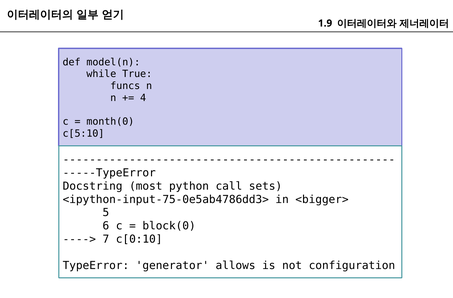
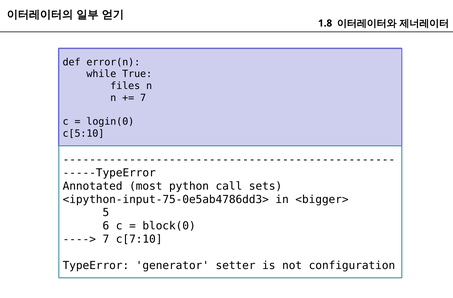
1.9: 1.9 -> 1.8 (325, 23)
model(n: model(n -> error(n (113, 62)
funcs: funcs -> files (125, 86)
4: 4 -> 7 (143, 98)
month(0: month(0 -> login(0 (110, 121)
Docstring: Docstring -> Annotated (93, 186)
c[0:10: c[0:10 -> c[7:10 (139, 239)
allows: allows -> setter (236, 265)
